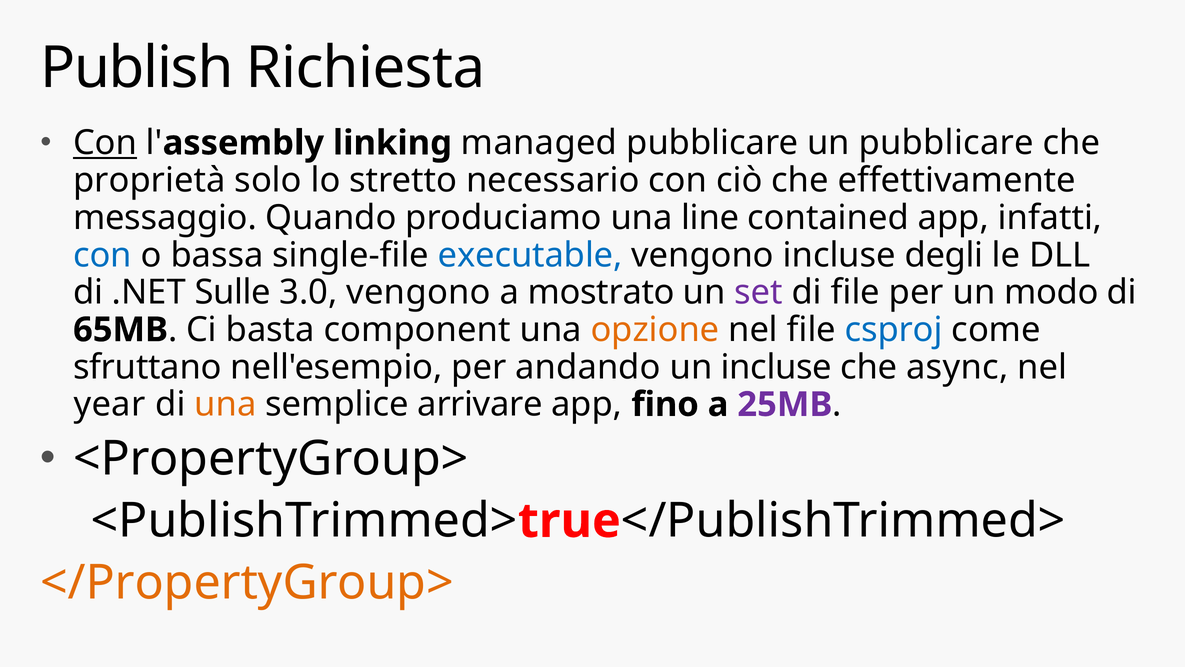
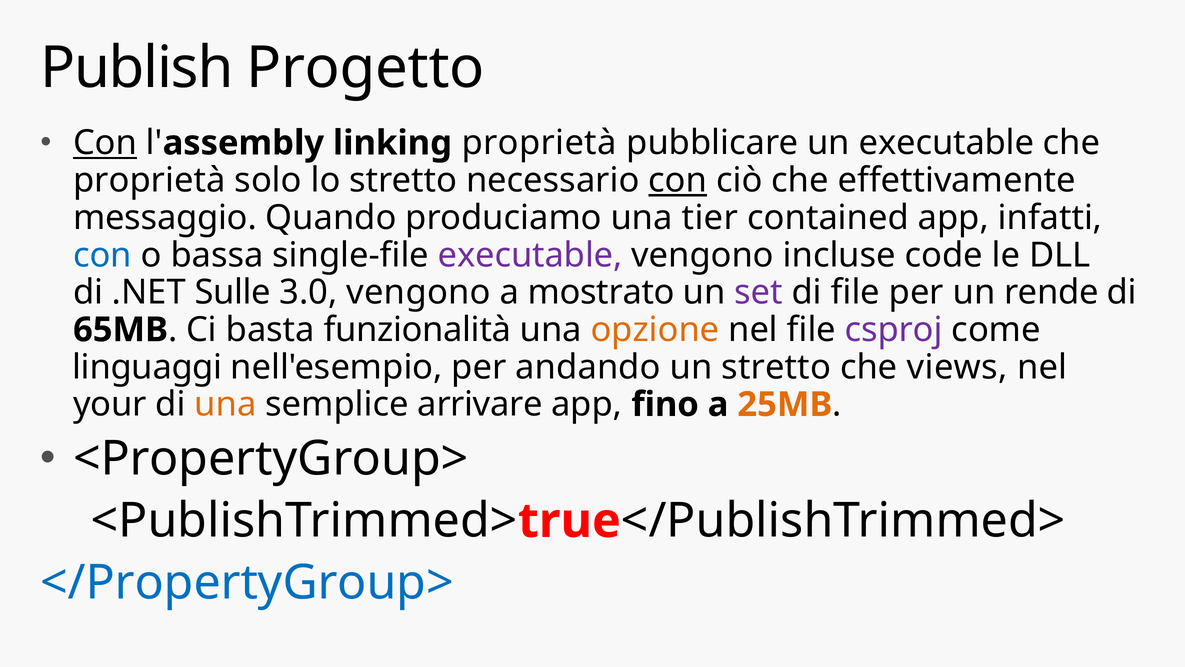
Richiesta: Richiesta -> Progetto (365, 68)
linking managed: managed -> proprietà (539, 143)
un pubblicare: pubblicare -> executable (946, 143)
con underline: none -> present (678, 180)
line: line -> tier (710, 218)
executable colour: blue -> purple (530, 255)
degli: degli -> code (944, 255)
modo: modo -> rende (1051, 292)
component: component -> funzionalità (417, 330)
csproj colour: blue -> purple (894, 330)
sfruttano: sfruttano -> linguaggi (147, 367)
un incluse: incluse -> stretto (776, 367)
async: async -> views (957, 367)
year: year -> your (110, 404)
25MB colour: purple -> orange (785, 404)
</PropertyGroup> colour: orange -> blue (247, 583)
